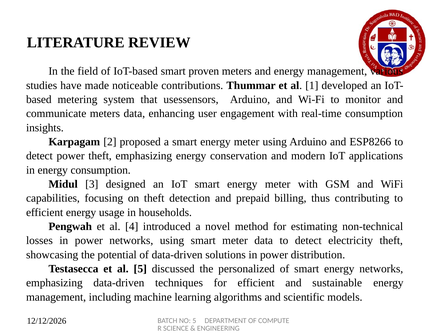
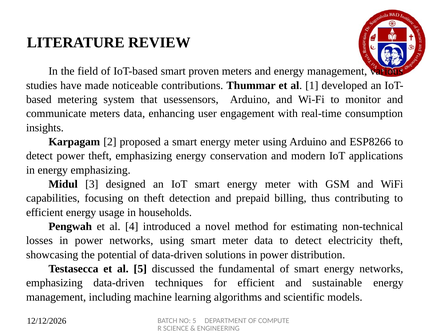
energy consumption: consumption -> emphasizing (101, 170)
personalized: personalized -> fundamental (247, 269)
